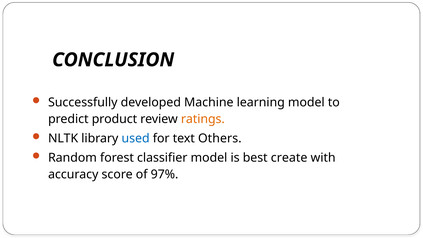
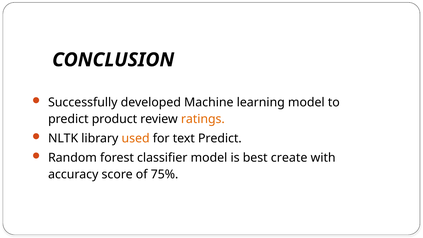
used colour: blue -> orange (136, 138)
text Others: Others -> Predict (220, 138)
97%: 97% -> 75% (165, 174)
